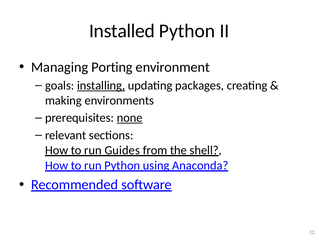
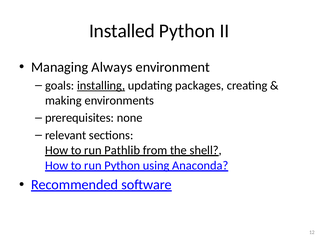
Porting: Porting -> Always (112, 67)
none underline: present -> none (130, 118)
Guides: Guides -> Pathlib (122, 150)
